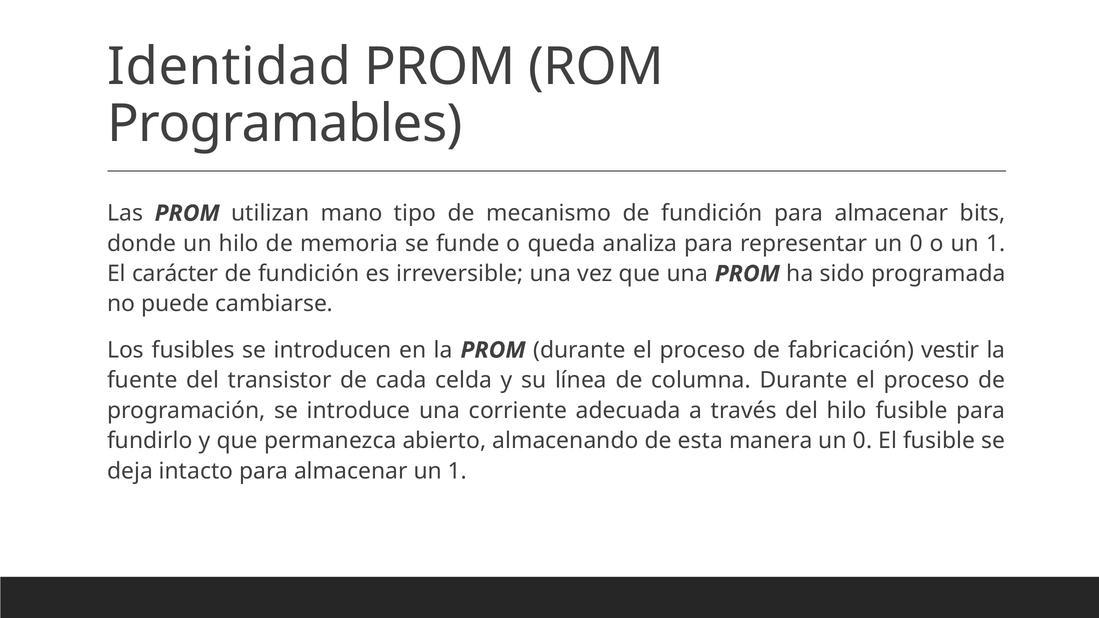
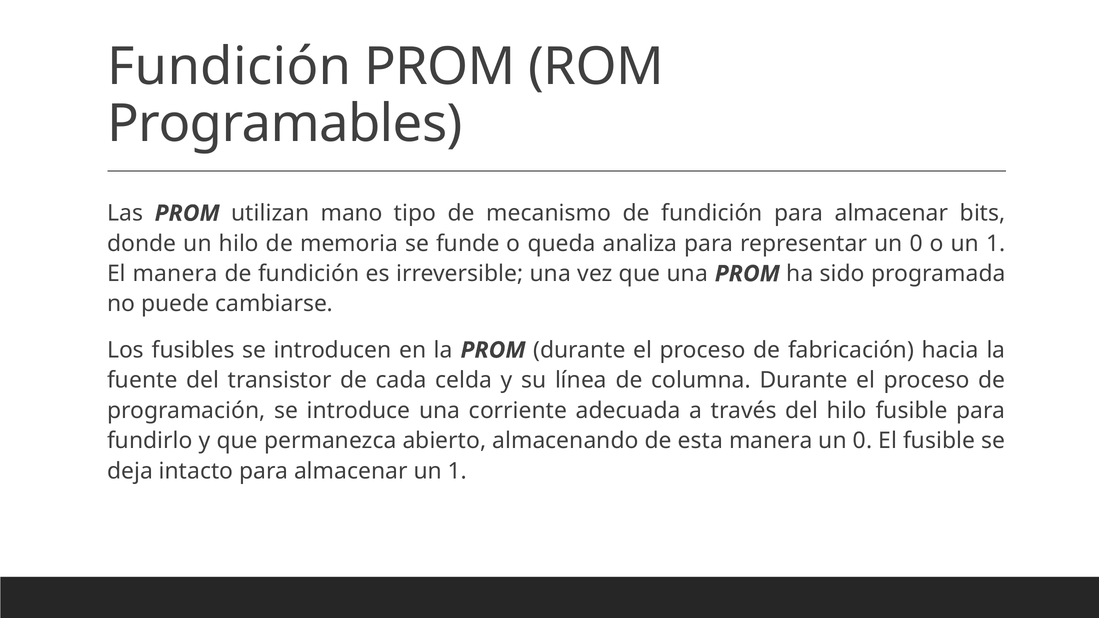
Identidad: Identidad -> Fundición (229, 67)
El carácter: carácter -> manera (175, 274)
vestir: vestir -> hacia (950, 350)
